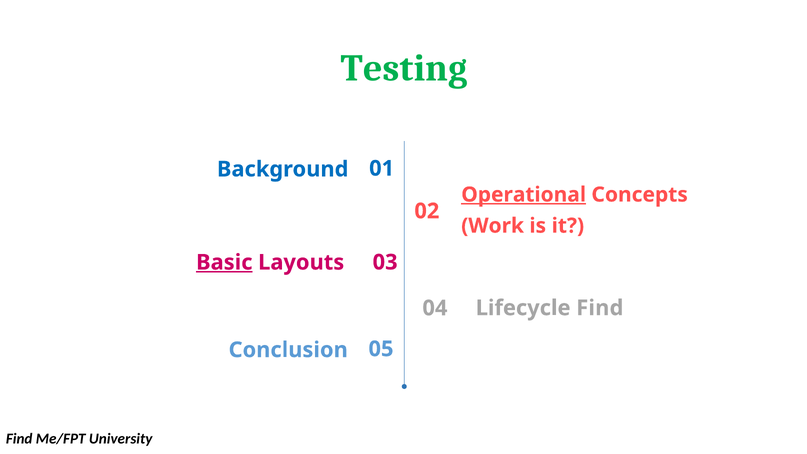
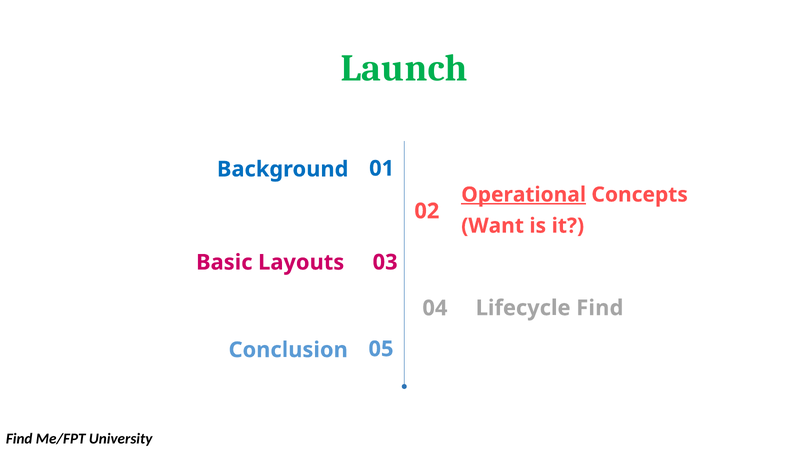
Testing: Testing -> Launch (404, 68)
Work: Work -> Want (493, 226)
Basic underline: present -> none (224, 262)
